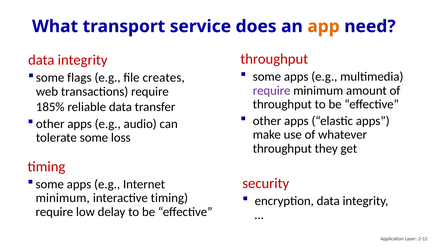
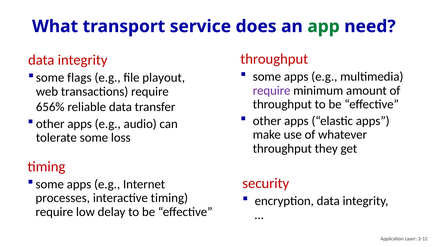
app colour: orange -> green (324, 26)
creates: creates -> playout (164, 78)
185%: 185% -> 656% (50, 107)
minimum: minimum -> processes (63, 198)
